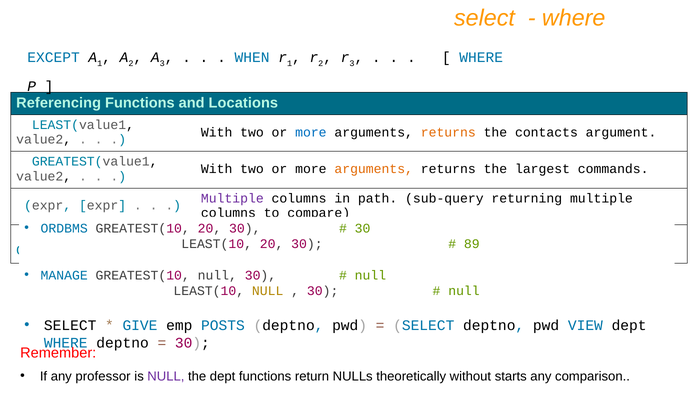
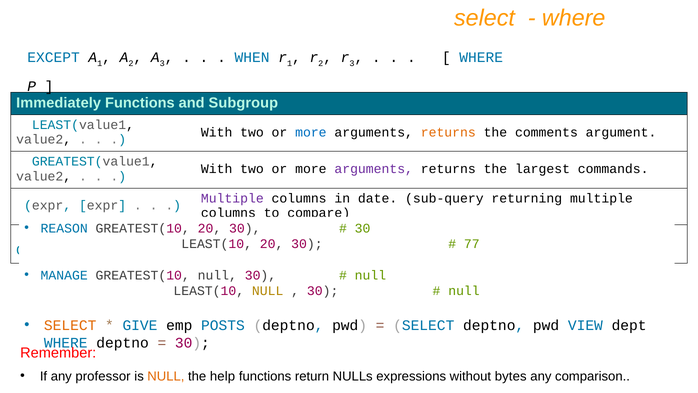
Referencing: Referencing -> Immediately (59, 103)
Locations: Locations -> Subgroup (243, 103)
contacts: contacts -> comments (546, 132)
arguments colour: orange -> purple (374, 169)
path: path -> date (378, 198)
ORDBMS: ORDBMS -> REASON (64, 228)
89: 89 -> 77 (472, 244)
SELECT colour: black -> orange (70, 325)
NULL colour: purple -> orange (166, 376)
the dept: dept -> help (223, 376)
theoretically: theoretically -> expressions (411, 376)
starts: starts -> bytes (511, 376)
